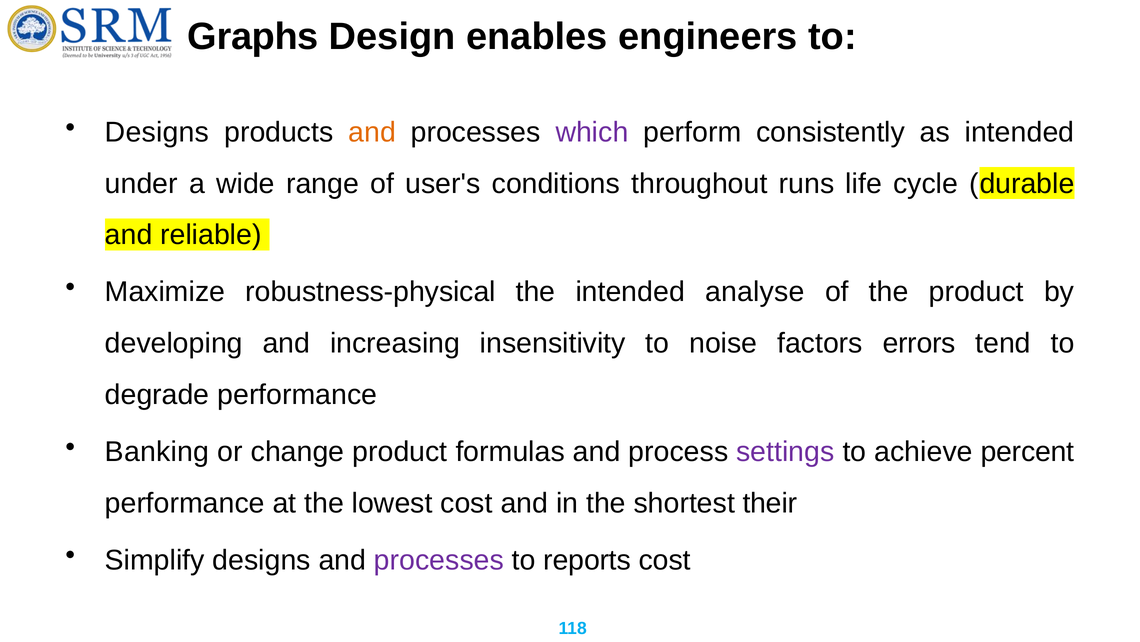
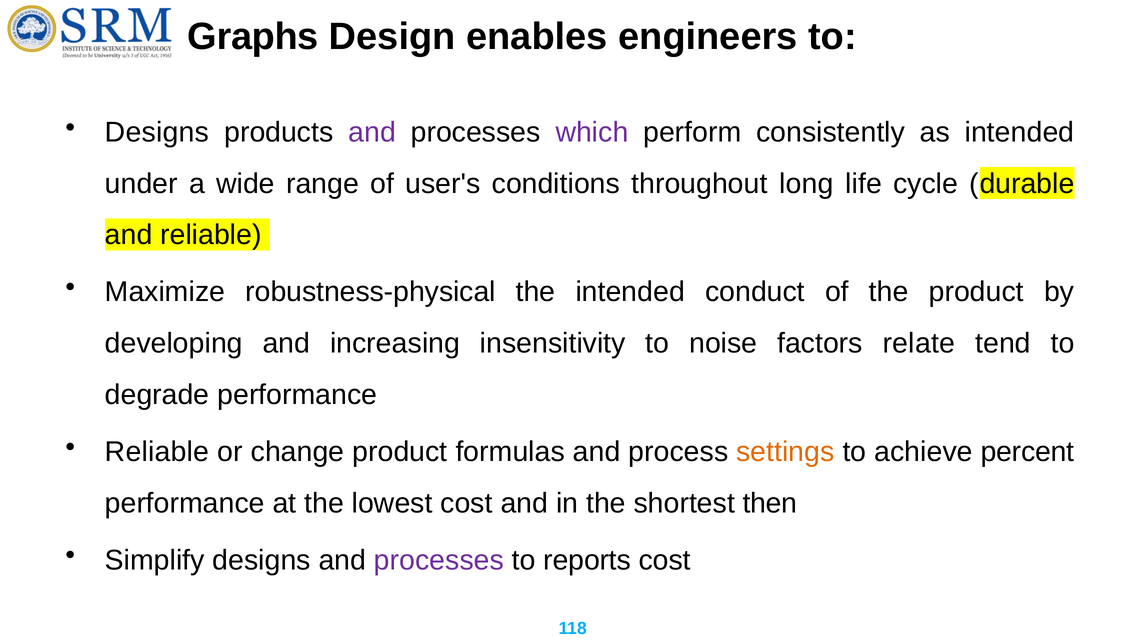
and colour: orange -> purple (372, 132)
runs: runs -> long (806, 183)
analyse: analyse -> conduct (755, 292)
errors: errors -> relate (919, 343)
Banking: Banking -> Reliable (157, 451)
settings colour: purple -> orange (785, 451)
their: their -> then (770, 503)
